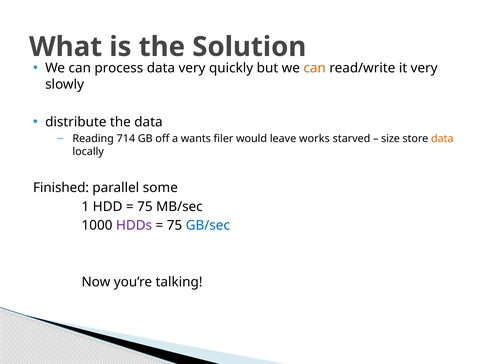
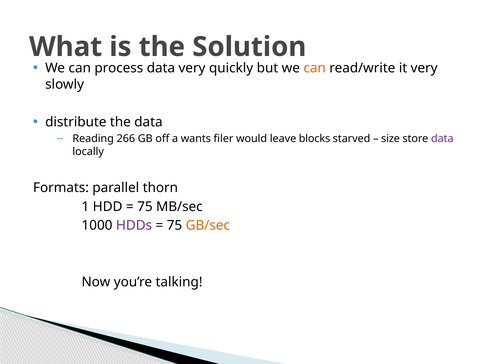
714: 714 -> 266 (126, 138)
works: works -> blocks (315, 138)
data colour: orange -> purple (442, 138)
Finished: Finished -> Formats (61, 188)
some: some -> thorn (160, 188)
GB/sec colour: blue -> orange (208, 225)
